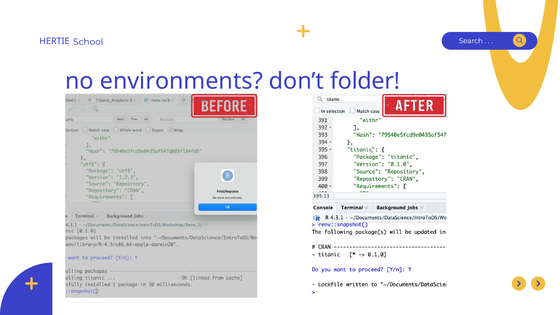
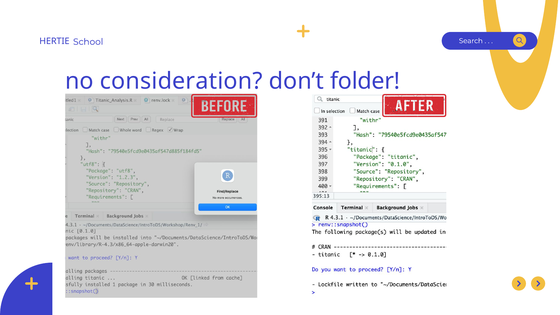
environments: environments -> consideration (181, 81)
